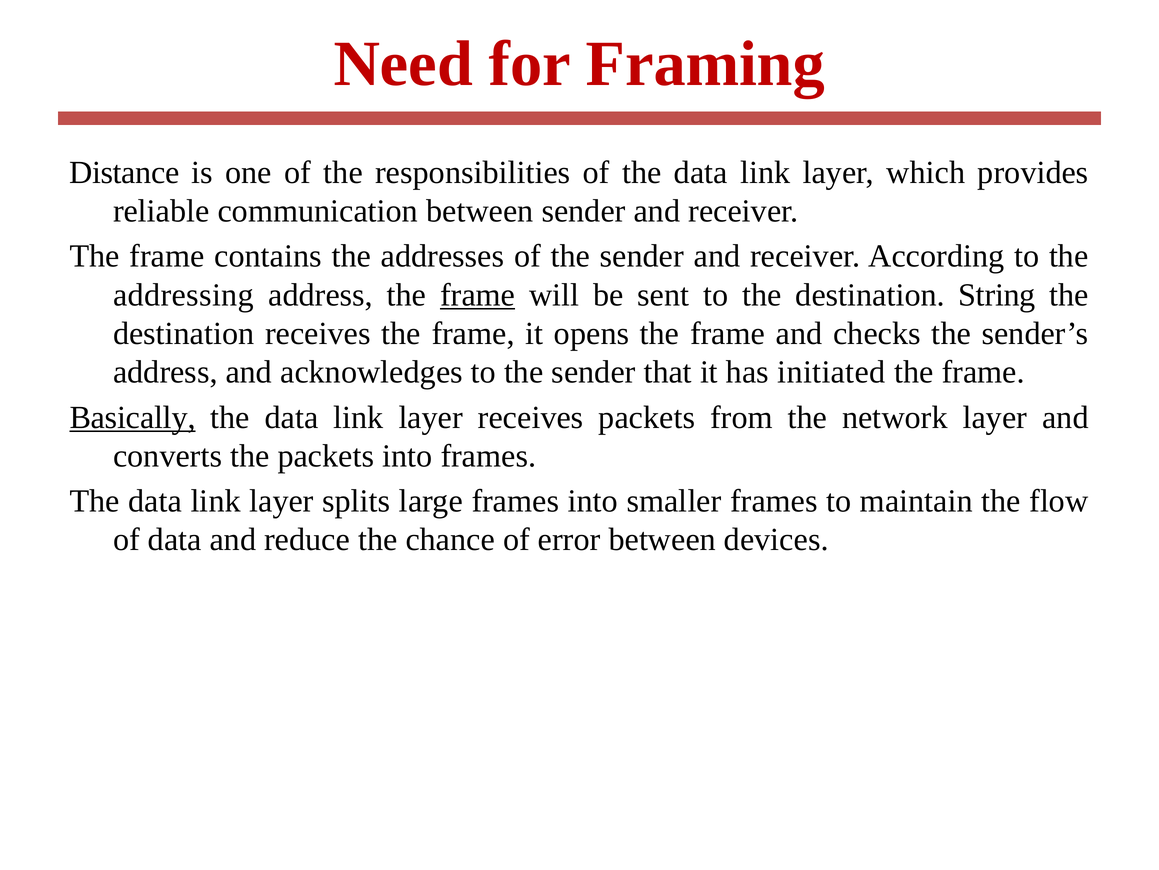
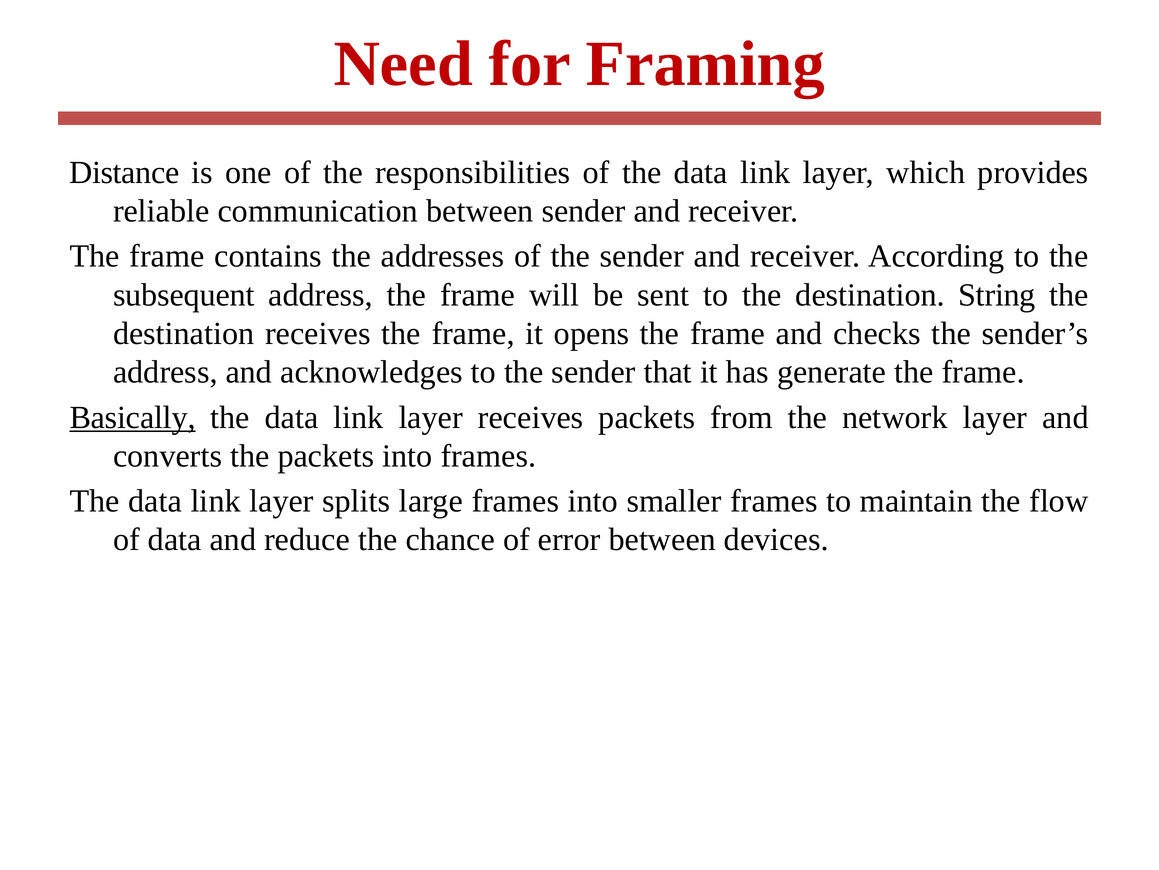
addressing: addressing -> subsequent (184, 295)
frame underline: present -> none (478, 295)
initiated: initiated -> generate (832, 372)
